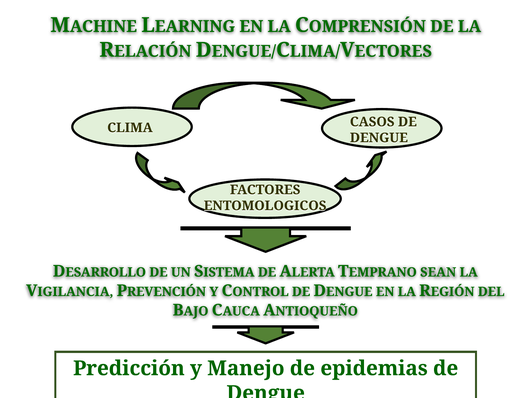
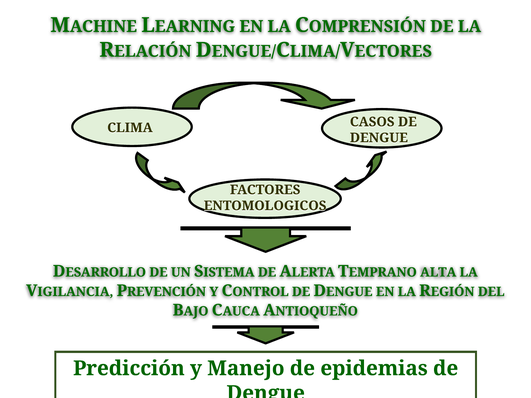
SEAN: SEAN -> ALTA (438, 272)
